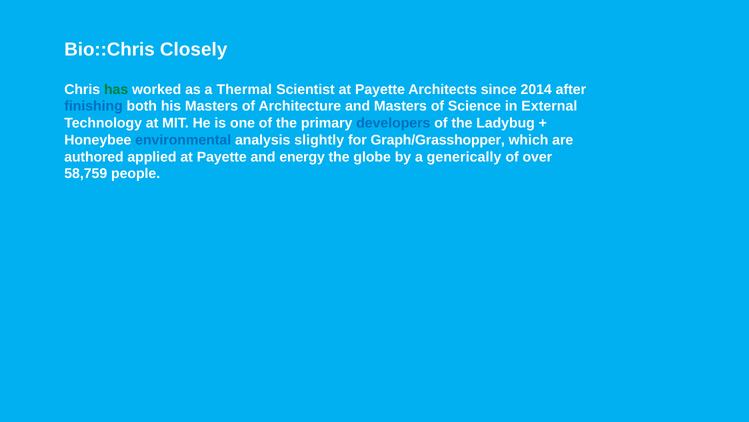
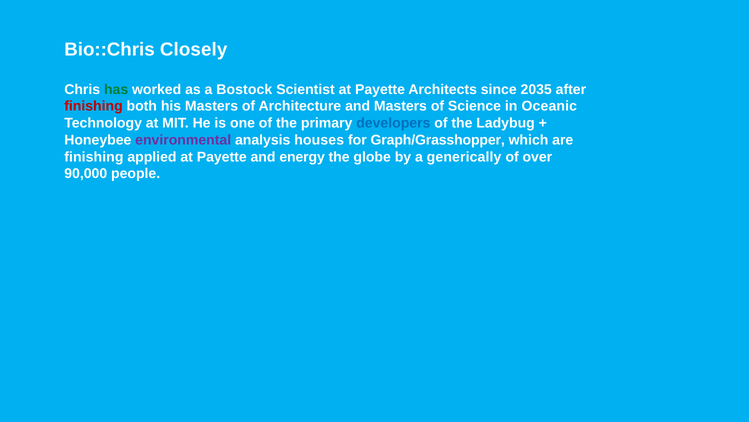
Thermal: Thermal -> Bostock (244, 89)
2014: 2014 -> 2035 (536, 89)
finishing colour: blue -> red (94, 106)
External: External -> Oceanic (549, 106)
environmental colour: blue -> purple (183, 140)
slightly: slightly -> houses (319, 140)
authored: authored -> finishing (94, 157)
58,759: 58,759 -> 90,000 (86, 174)
